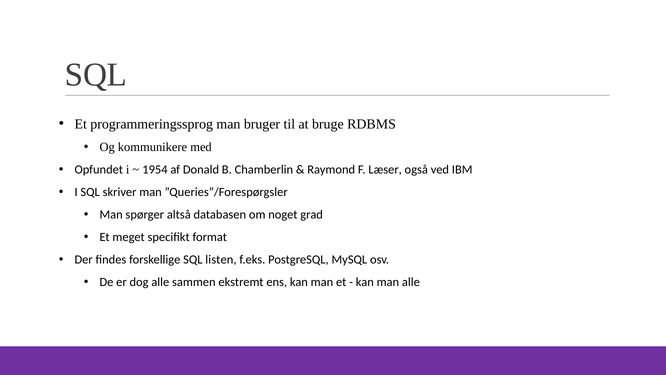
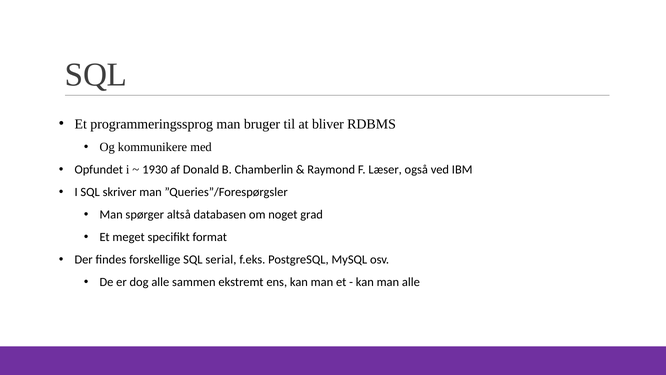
bruge: bruge -> bliver (328, 124)
1954: 1954 -> 1930 (155, 170)
listen: listen -> serial (221, 259)
